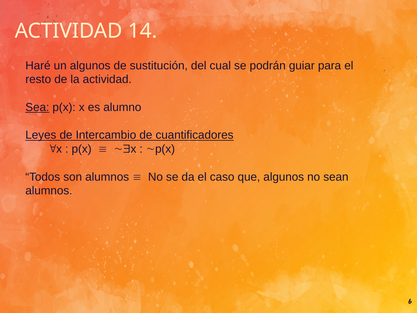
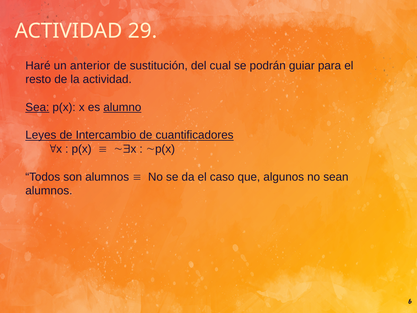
14: 14 -> 29 (142, 31)
un algunos: algunos -> anterior (90, 65)
alumno underline: none -> present (122, 107)
